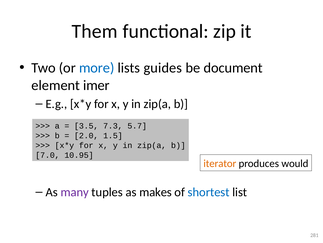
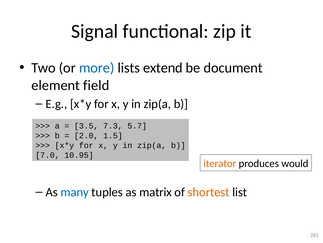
Them: Them -> Signal (95, 31)
guides: guides -> extend (163, 68)
imer: imer -> field (96, 85)
many colour: purple -> blue (75, 192)
makes: makes -> matrix (156, 192)
shortest colour: blue -> orange (209, 192)
